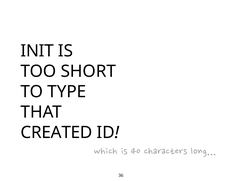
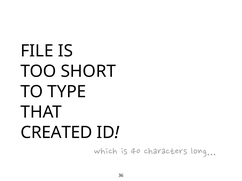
INIT: INIT -> FILE (37, 51)
